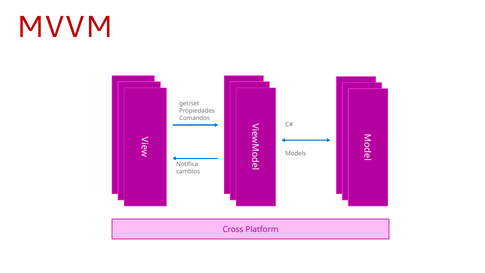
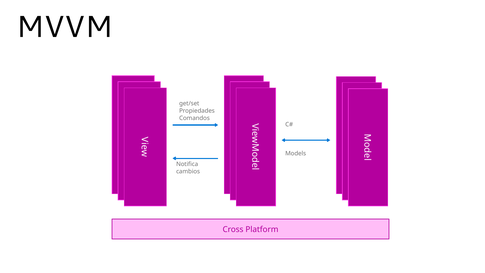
MVVM colour: red -> black (64, 27)
